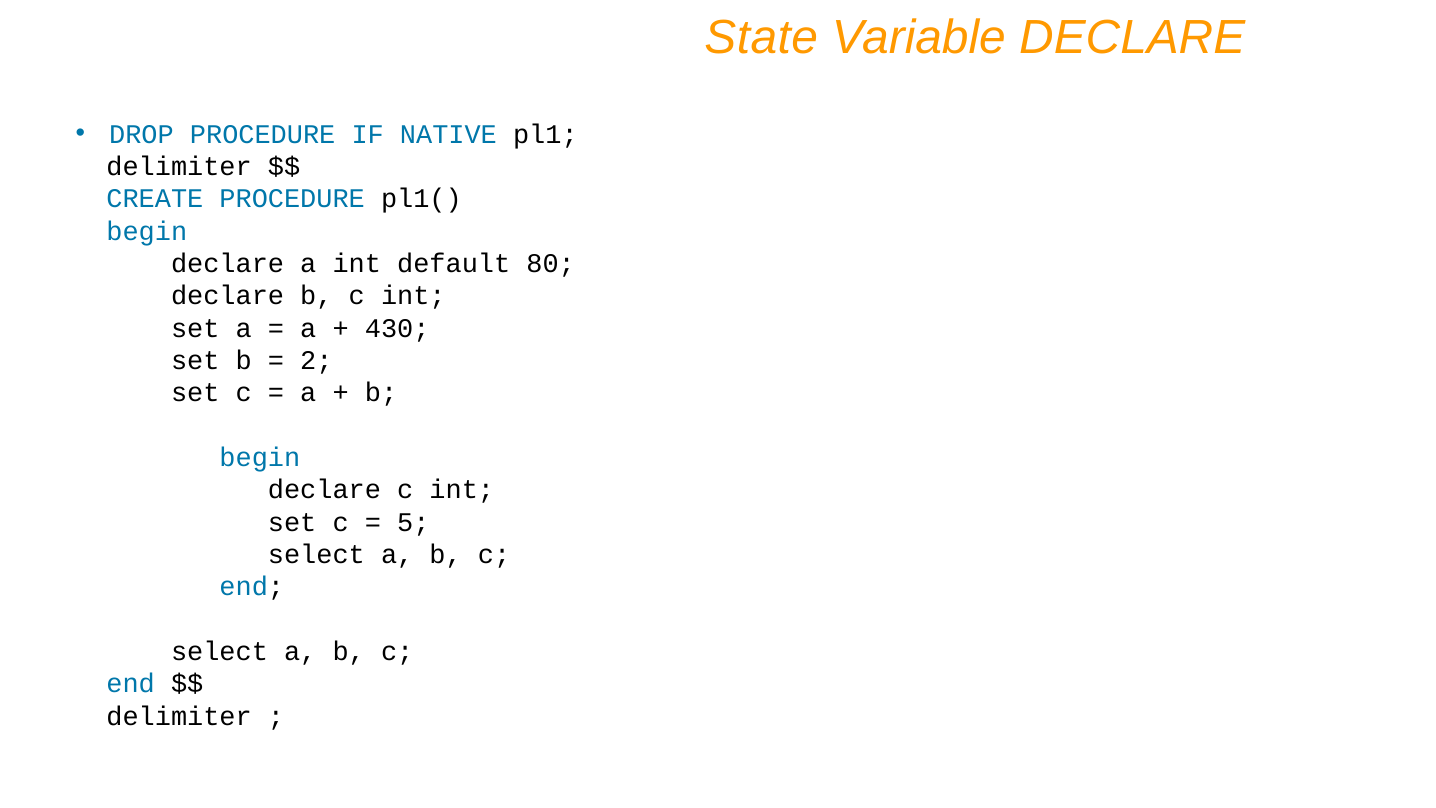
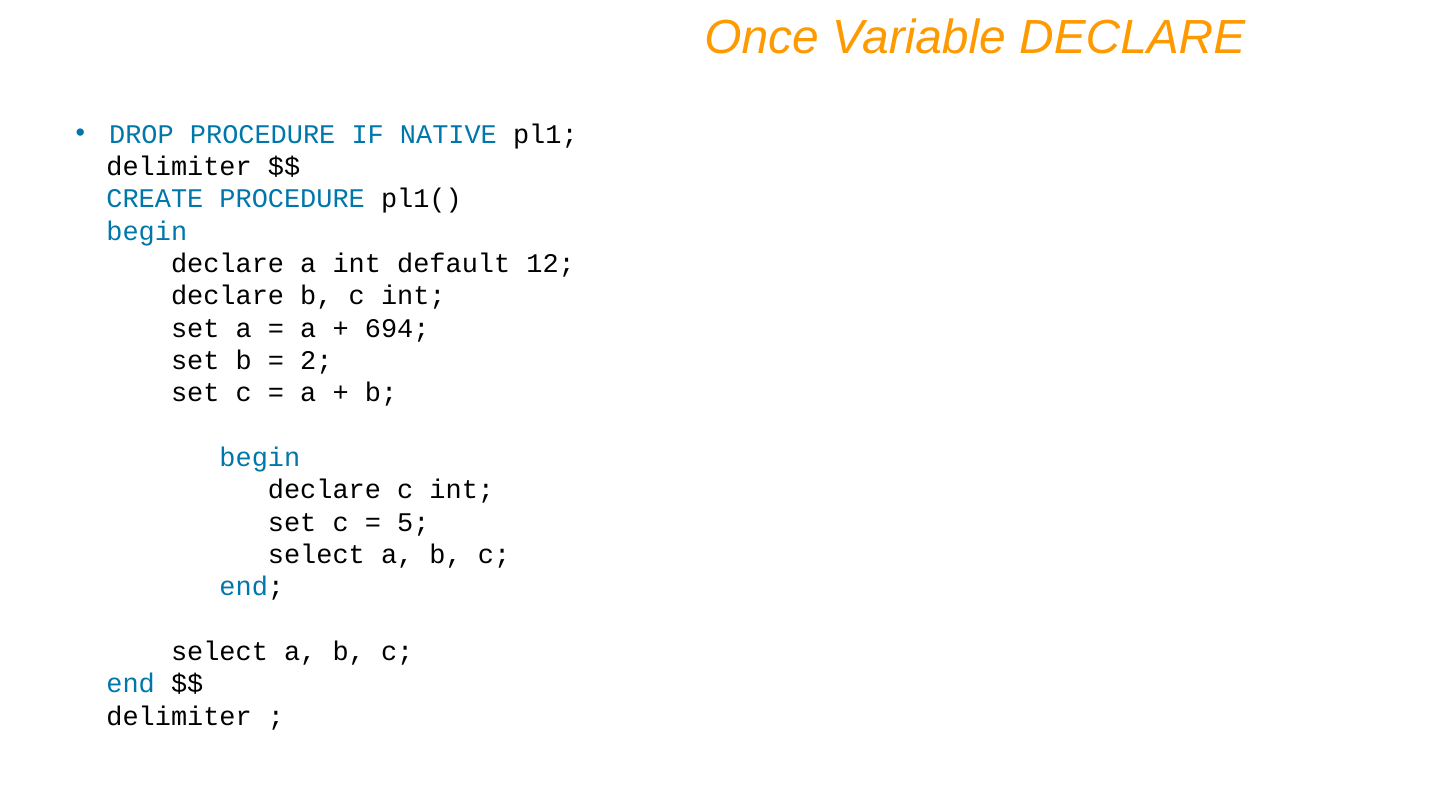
State: State -> Once (761, 37)
80: 80 -> 12 (551, 264)
430: 430 -> 694 (397, 328)
